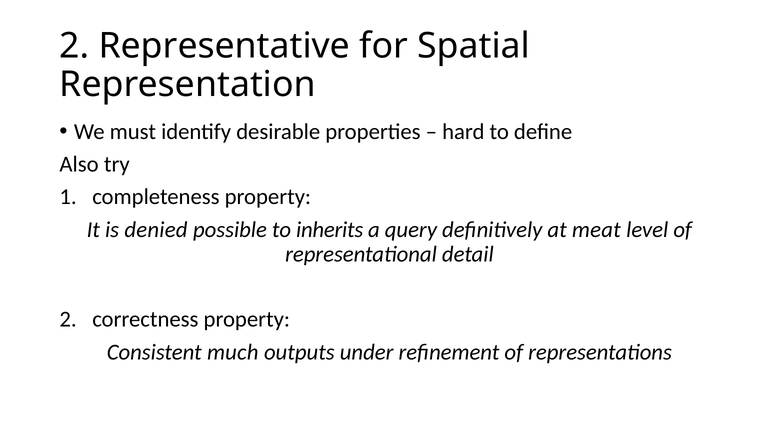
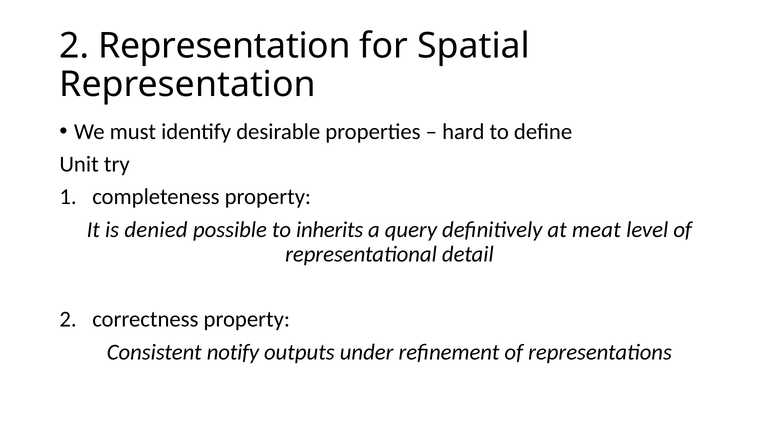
2 Representative: Representative -> Representation (224, 46)
Also: Also -> Unit (79, 164)
much: much -> notify (233, 352)
